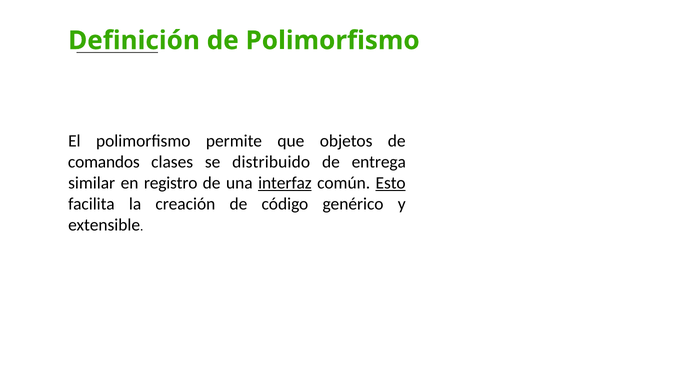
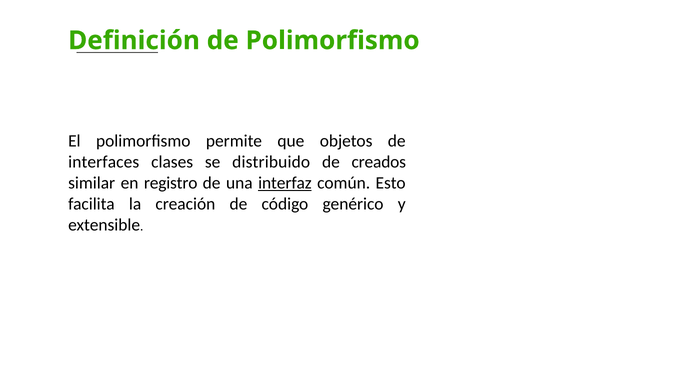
comandos: comandos -> interfaces (104, 162)
entrega: entrega -> creados (379, 162)
Esto underline: present -> none (391, 183)
